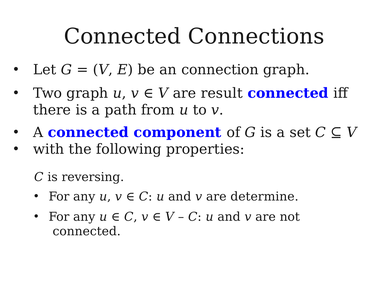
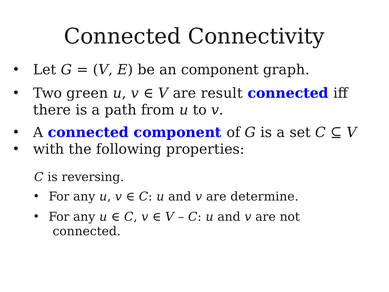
Connections: Connections -> Connectivity (256, 36)
an connection: connection -> component (220, 70)
Two graph: graph -> green (87, 93)
